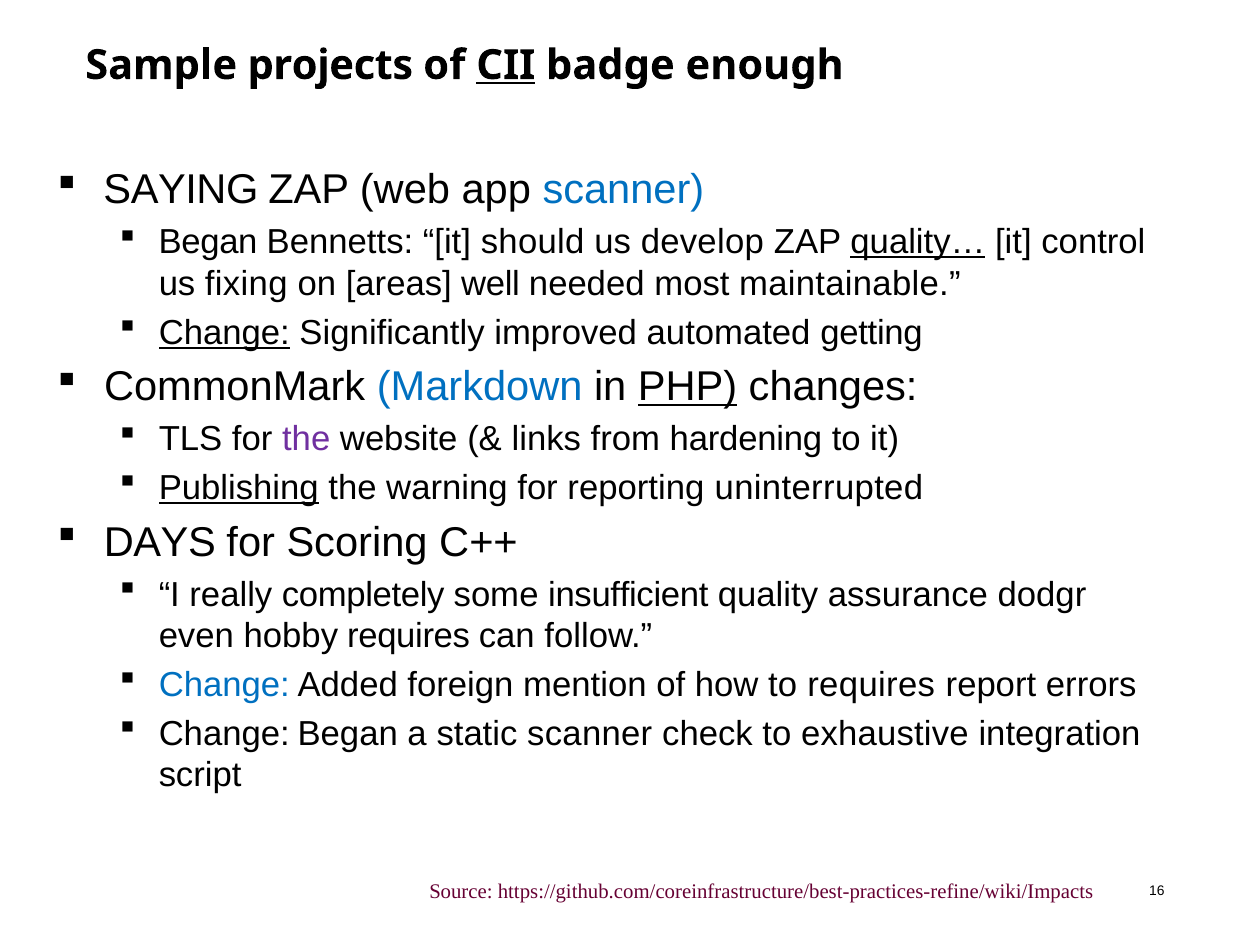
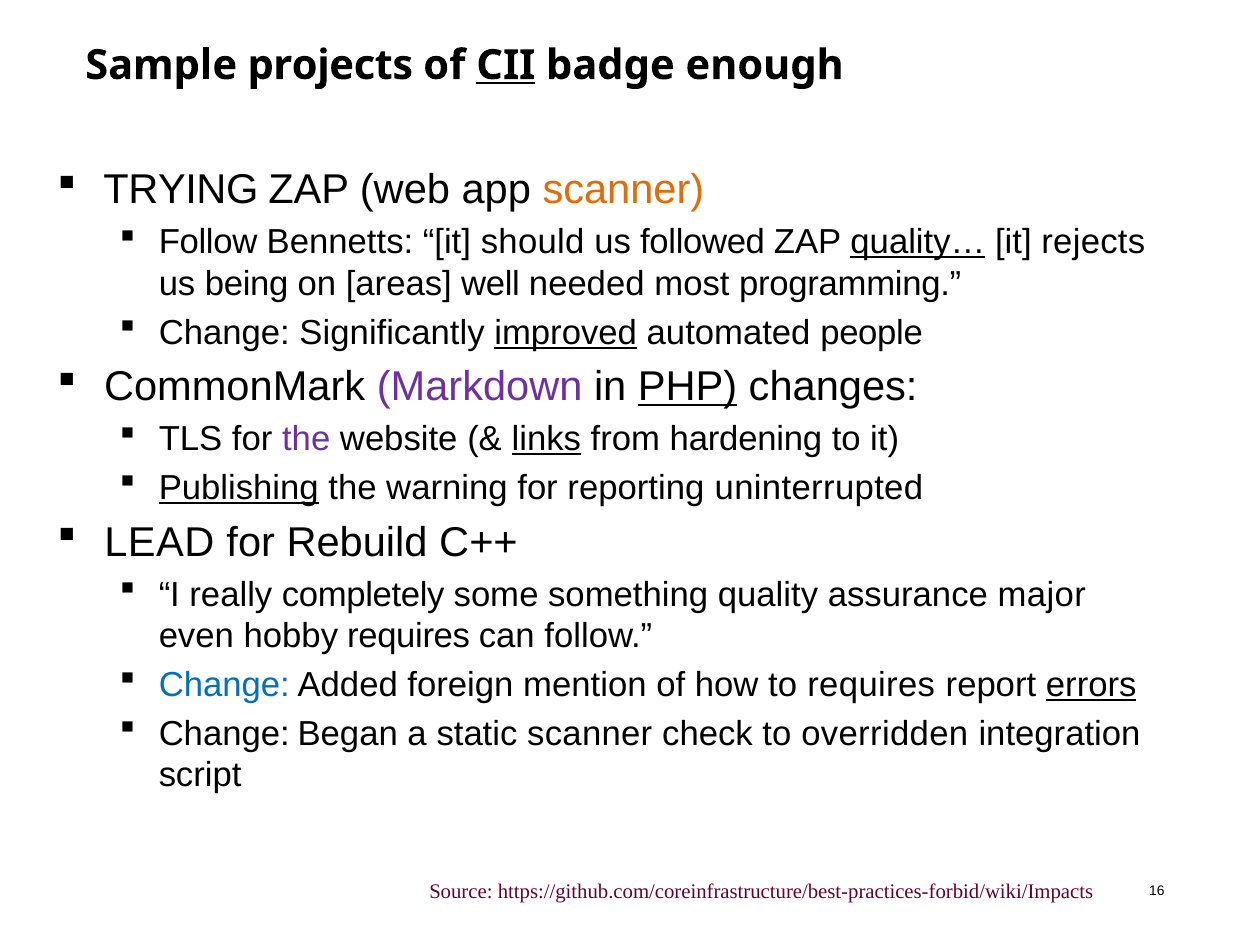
SAYING: SAYING -> TRYING (181, 190)
scanner colour: blue -> orange (623, 190)
Began: Began -> Follow (208, 242)
develop: develop -> followed (703, 242)
control: control -> rejects (1093, 242)
fixing: fixing -> being (247, 284)
maintainable: maintainable -> programming (850, 284)
Change underline: present -> none (224, 333)
improved underline: none -> present (566, 333)
getting: getting -> people (872, 333)
Markdown colour: blue -> purple (480, 387)
links underline: none -> present (546, 439)
DAYS: DAYS -> LEAD (159, 543)
Scoring: Scoring -> Rebuild (357, 543)
insufficient: insufficient -> something (628, 595)
dodgr: dodgr -> major (1042, 595)
errors underline: none -> present (1091, 685)
exhaustive: exhaustive -> overridden (885, 734)
https://github.com/coreinfrastructure/best-practices-refine/wiki/Impacts: https://github.com/coreinfrastructure/best-practices-refine/wiki/Impacts -> https://github.com/coreinfrastructure/best-practices-forbid/wiki/Impacts (796, 891)
